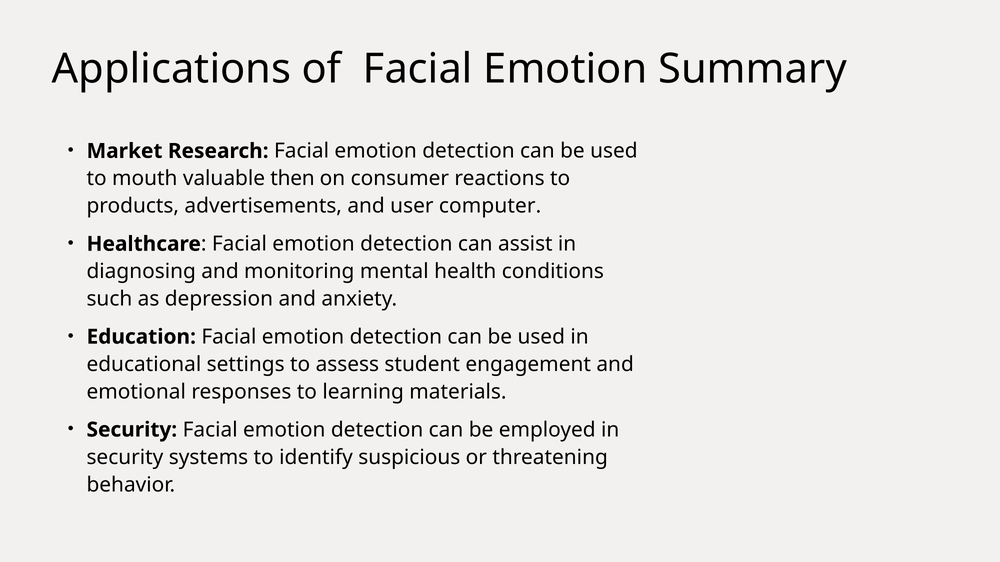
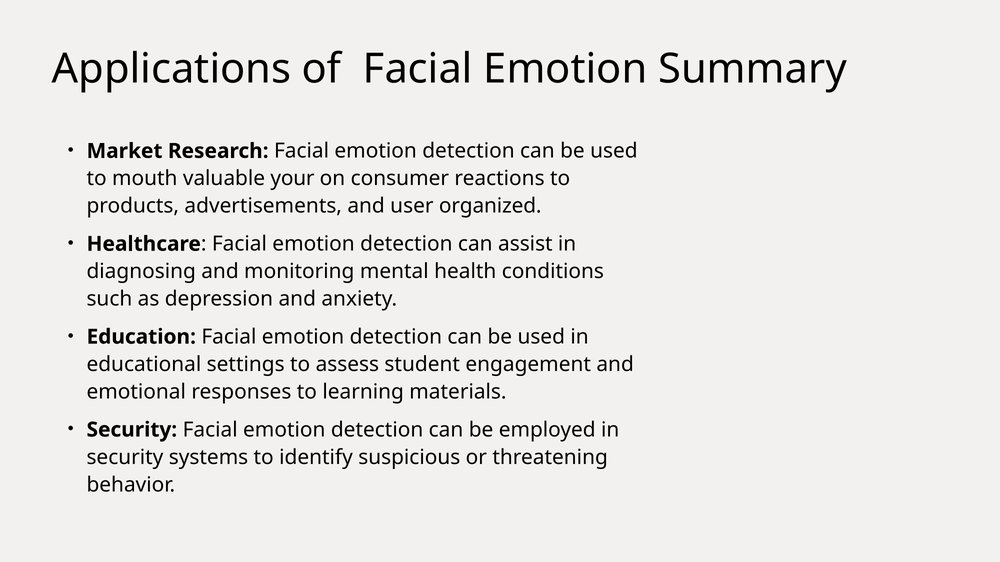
then: then -> your (293, 179)
computer: computer -> organized (490, 206)
